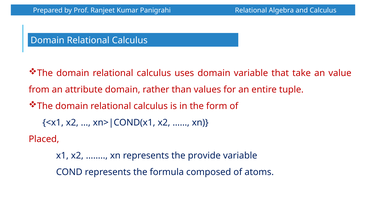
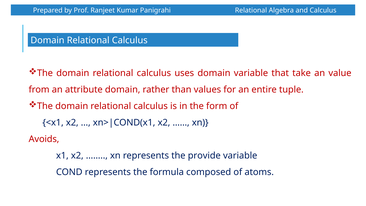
Placed: Placed -> Avoids (44, 139)
